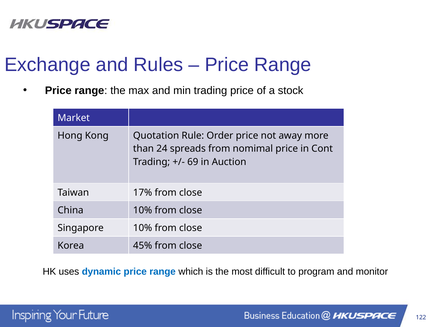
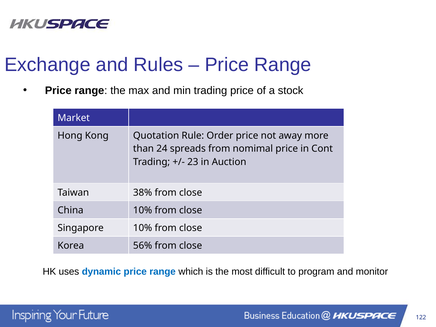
69: 69 -> 23 (193, 162)
17%: 17% -> 38% (143, 193)
45%: 45% -> 56% (143, 246)
